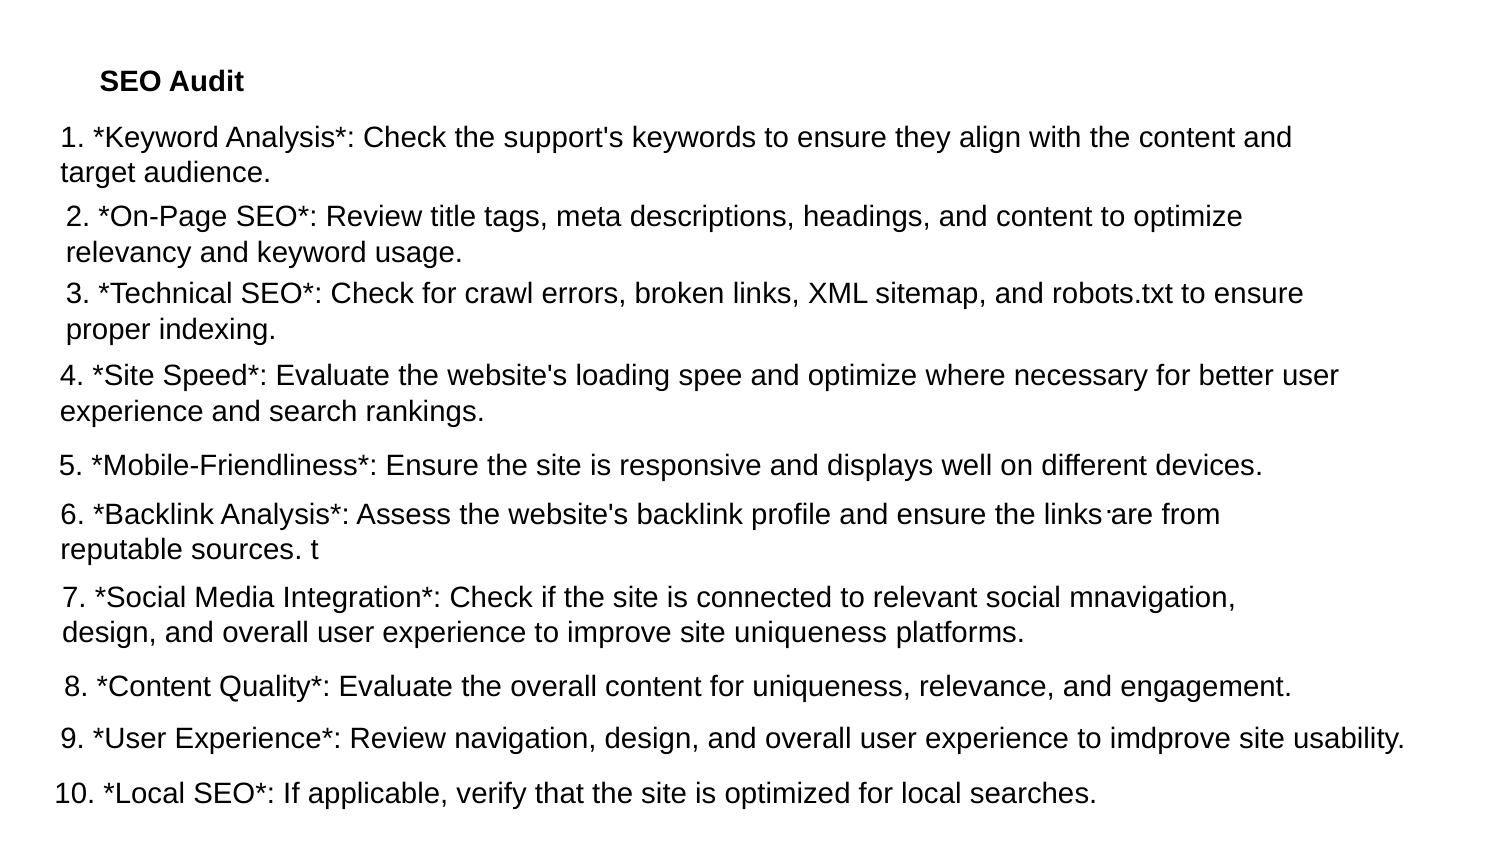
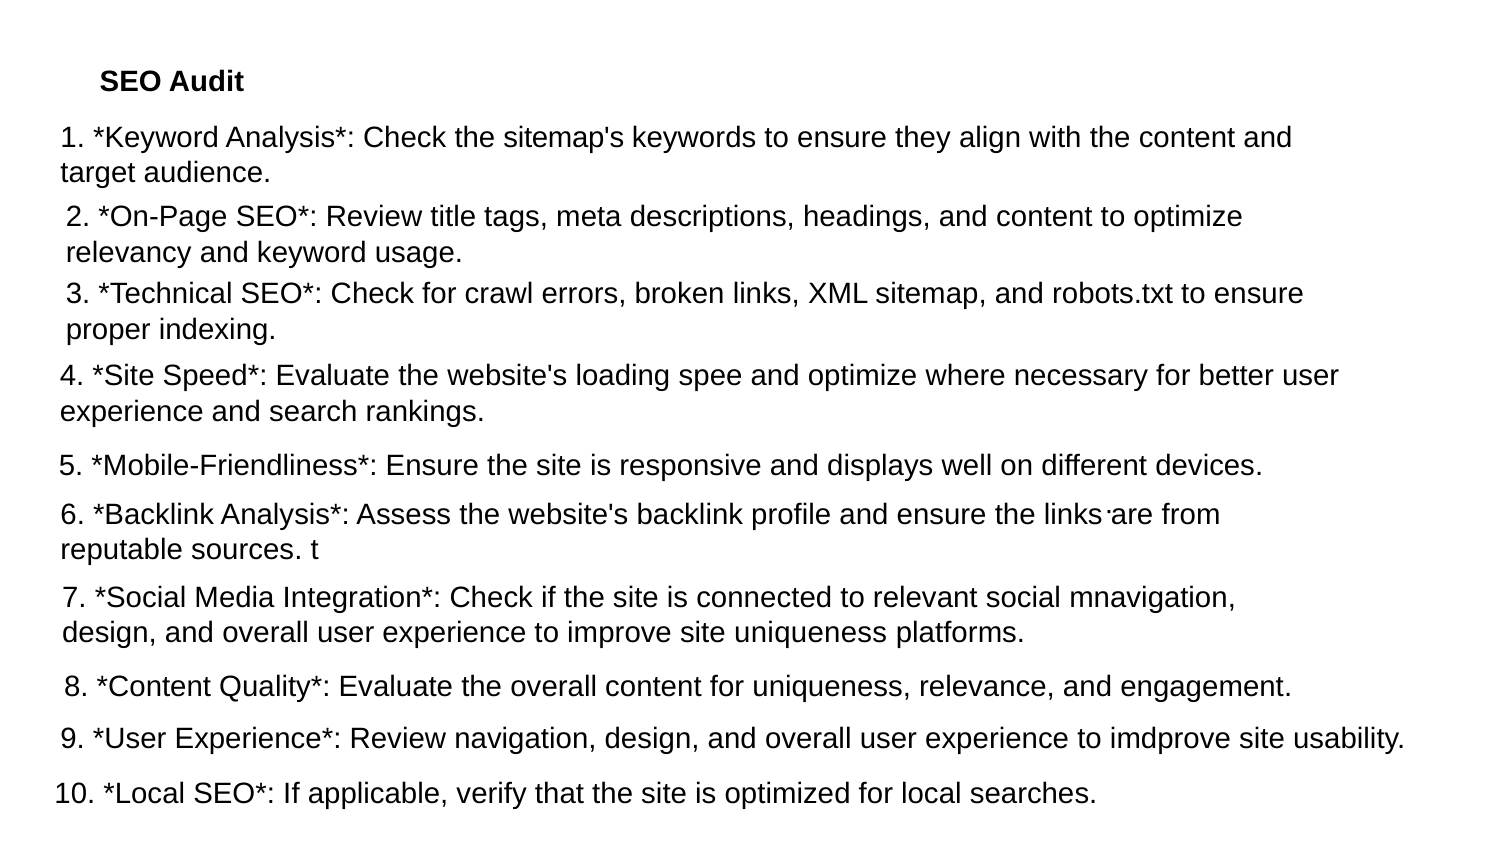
support's: support's -> sitemap's (564, 138)
